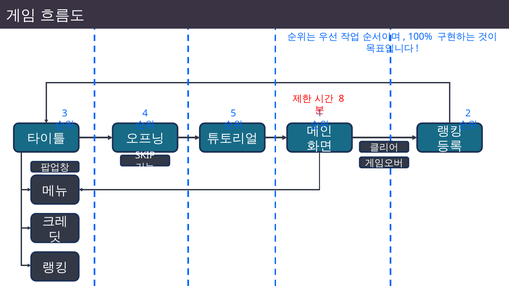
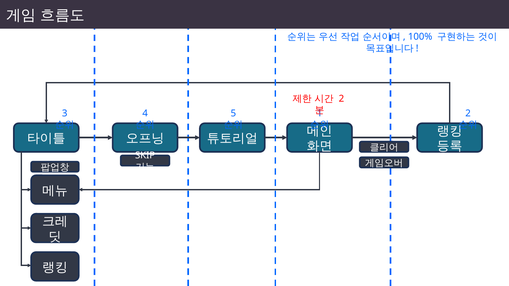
8: 8 -> 2 (341, 99)
